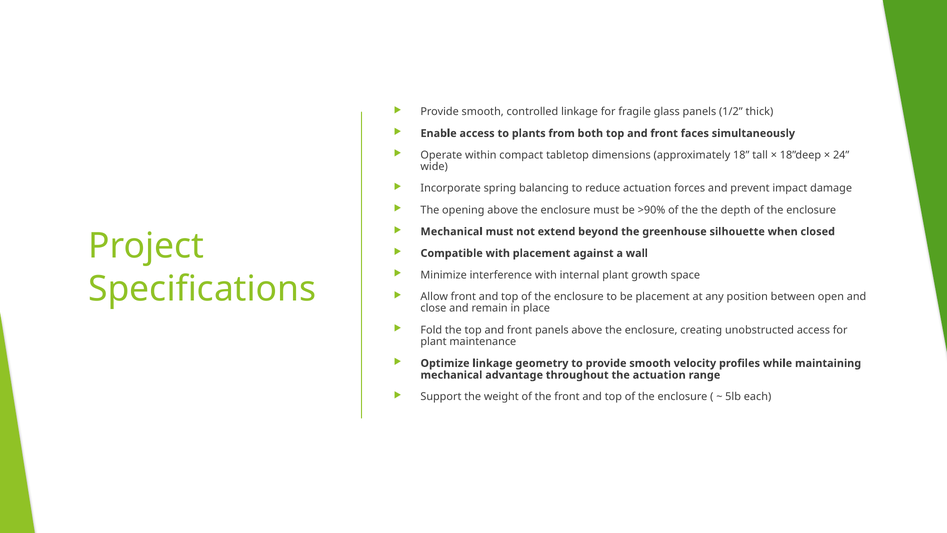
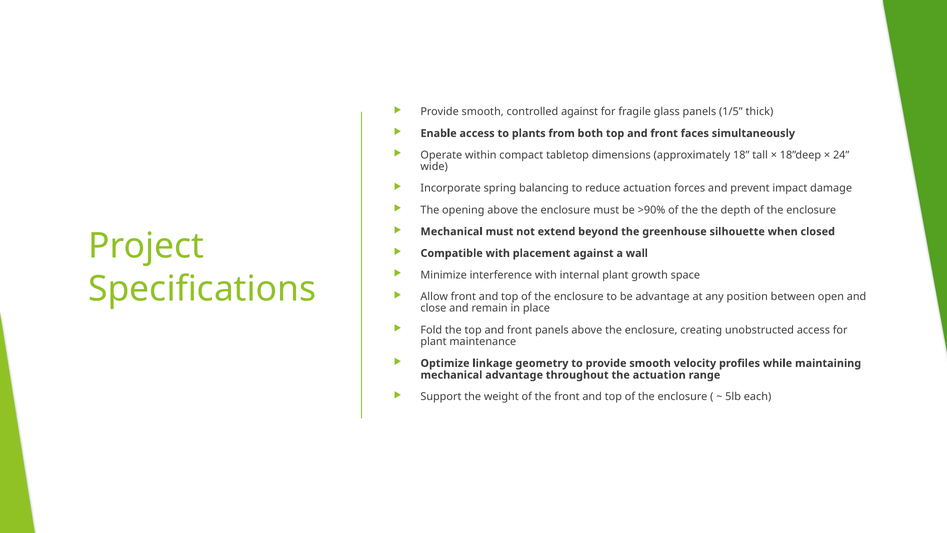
controlled linkage: linkage -> against (580, 112)
1/2: 1/2 -> 1/5 (731, 112)
be placement: placement -> advantage (663, 296)
